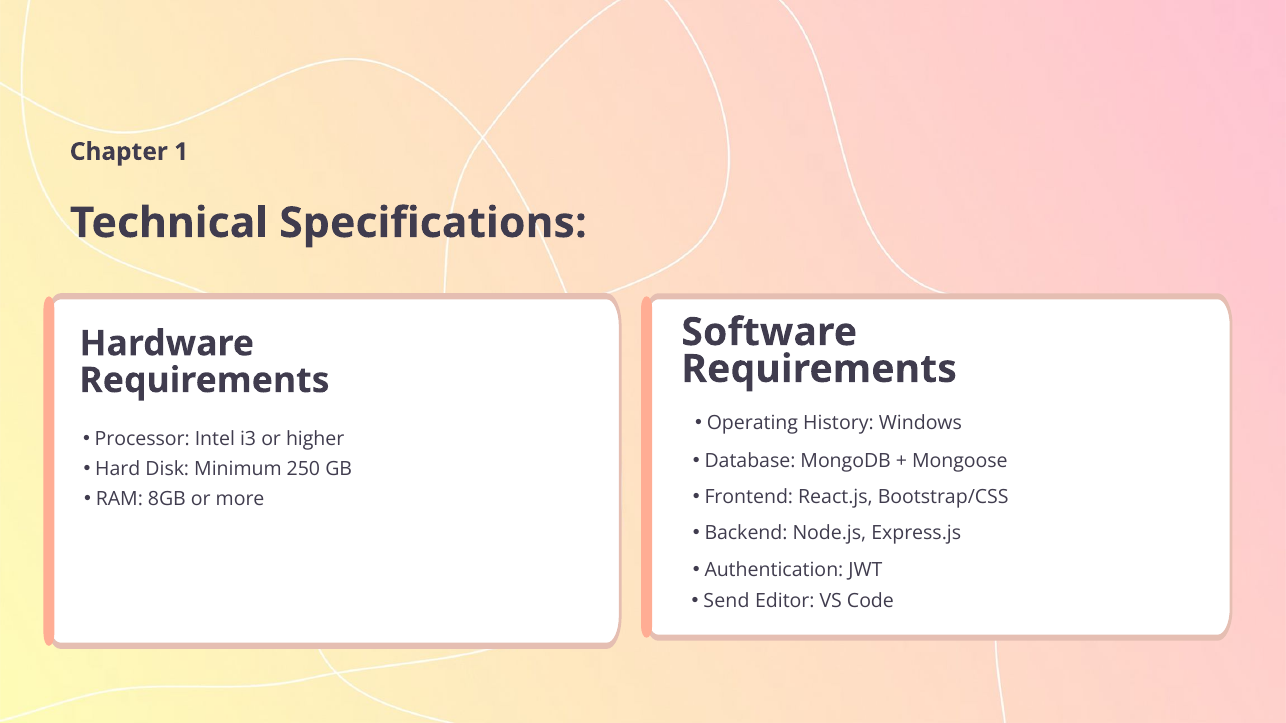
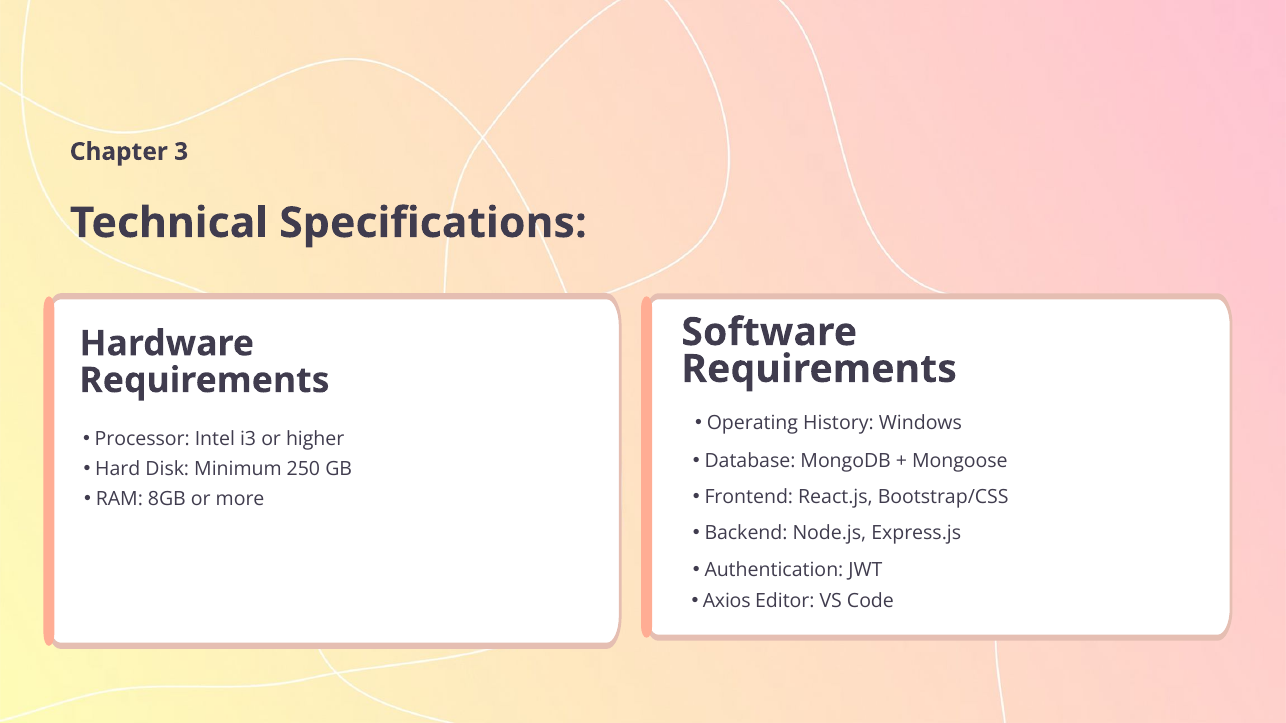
1: 1 -> 3 (181, 152)
Send: Send -> Axios (727, 602)
